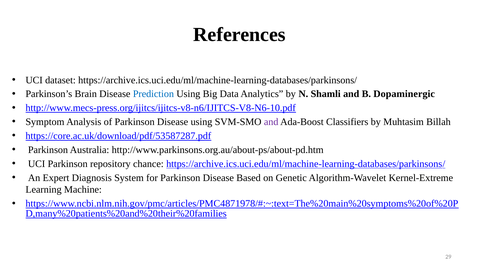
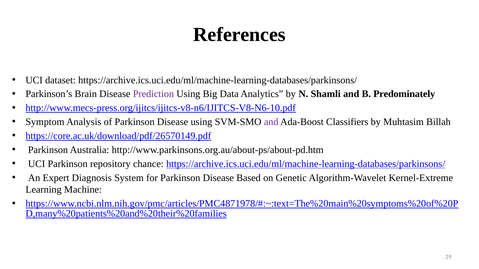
Prediction colour: blue -> purple (153, 94)
Dopaminergic: Dopaminergic -> Predominately (404, 94)
https://core.ac.uk/download/pdf/53587287.pdf: https://core.ac.uk/download/pdf/53587287.pdf -> https://core.ac.uk/download/pdf/26570149.pdf (118, 136)
